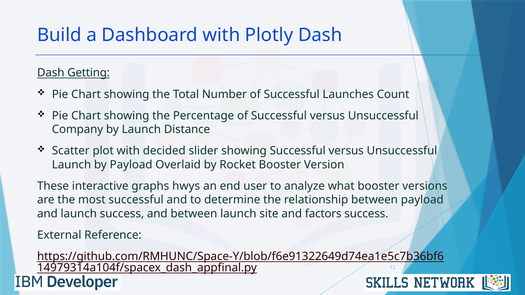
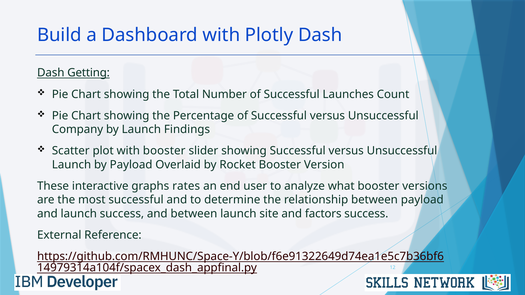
Distance: Distance -> Findings (187, 130)
with decided: decided -> booster (164, 151)
hwys: hwys -> rates (186, 186)
